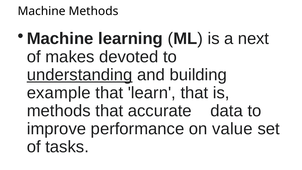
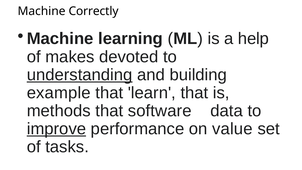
Machine Methods: Methods -> Correctly (94, 11)
next: next -> help (253, 39)
accurate: accurate -> software (160, 111)
improve underline: none -> present (56, 129)
